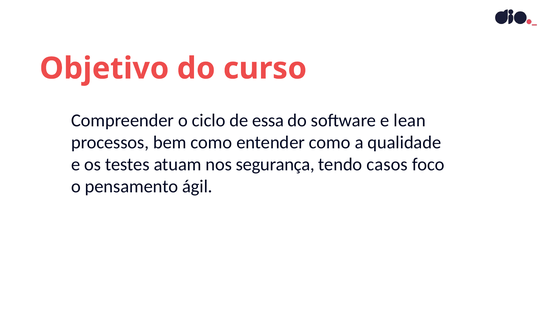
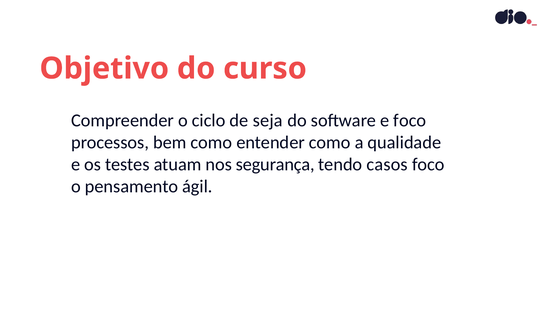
essa: essa -> seja (268, 121)
e lean: lean -> foco (410, 121)
